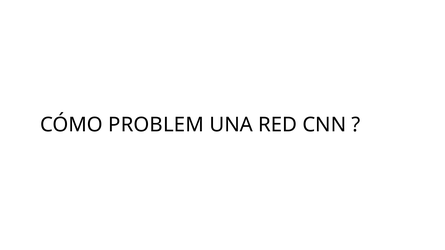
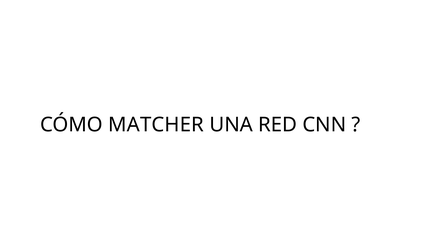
PROBLEM: PROBLEM -> MATCHER (156, 125)
